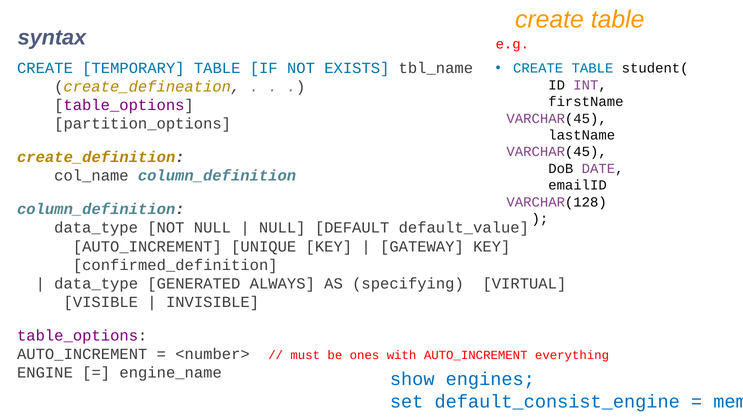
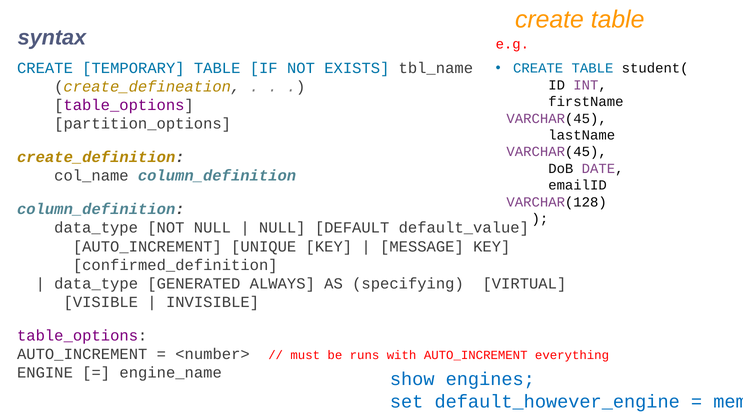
GATEWAY: GATEWAY -> MESSAGE (422, 246)
ones: ones -> runs (365, 355)
default_consist_engine: default_consist_engine -> default_however_engine (557, 401)
